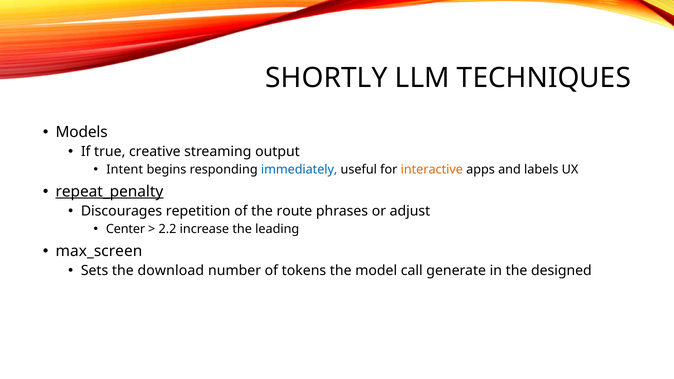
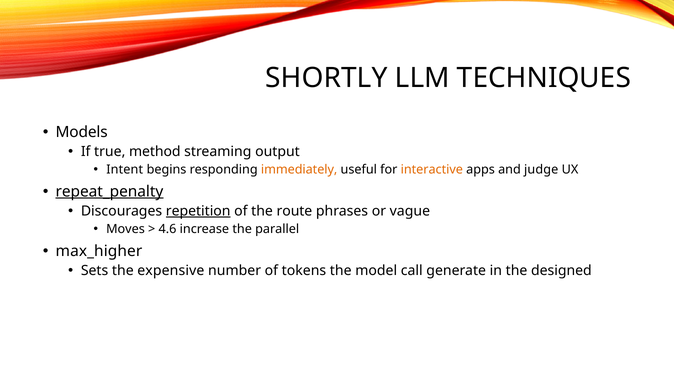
creative: creative -> method (155, 152)
immediately colour: blue -> orange (299, 169)
labels: labels -> judge (541, 169)
repetition underline: none -> present (198, 211)
adjust: adjust -> vague (410, 211)
Center: Center -> Moves (125, 229)
2.2: 2.2 -> 4.6 (167, 229)
leading: leading -> parallel (277, 229)
max_screen: max_screen -> max_higher (99, 251)
download: download -> expensive (171, 271)
